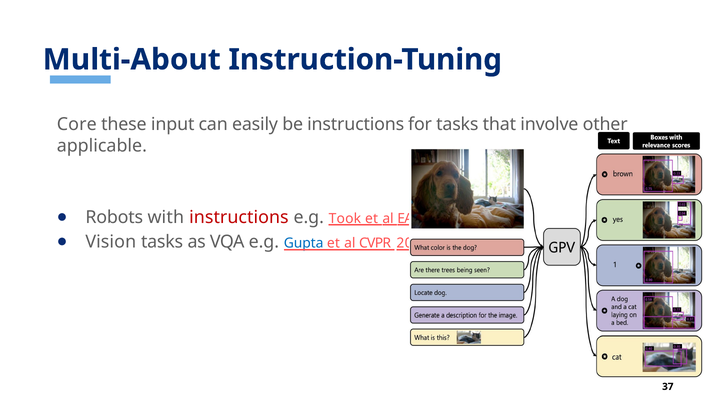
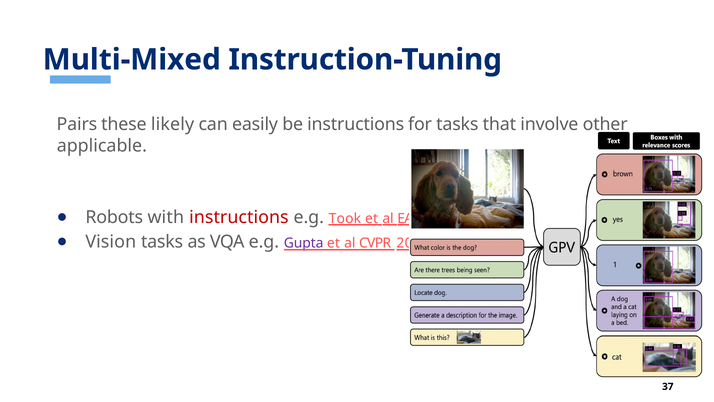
Multi-About: Multi-About -> Multi-Mixed (132, 60)
Core: Core -> Pairs (77, 124)
input: input -> likely (173, 124)
Gupta colour: blue -> purple (304, 243)
